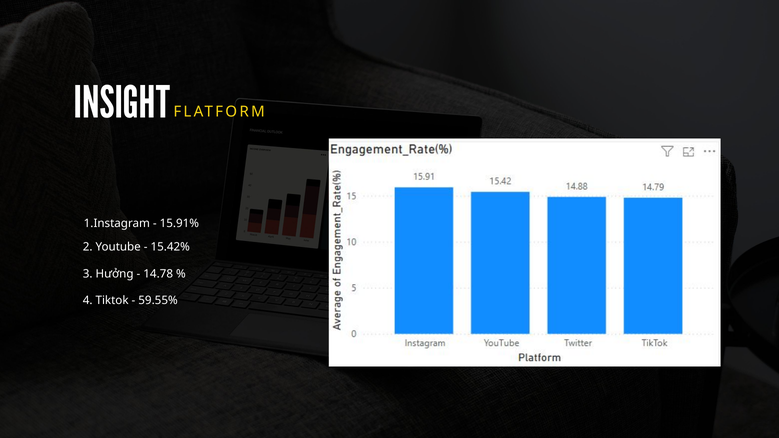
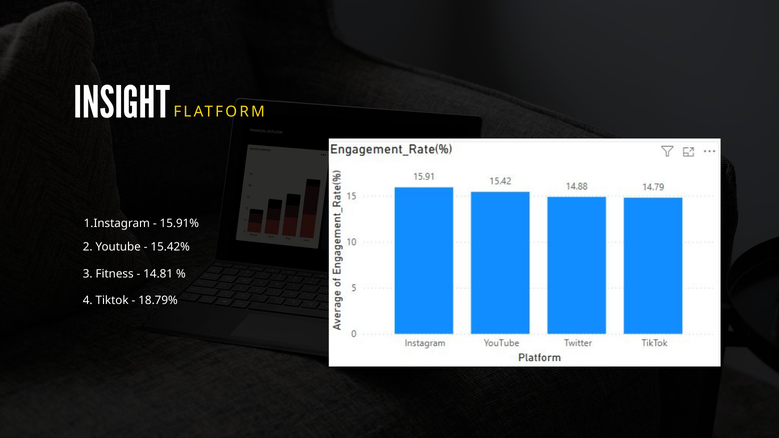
Hưởng: Hưởng -> Fitness (115, 274)
14.78: 14.78 -> 14.81 (158, 274)
59.55%: 59.55% -> 18.79% (158, 301)
